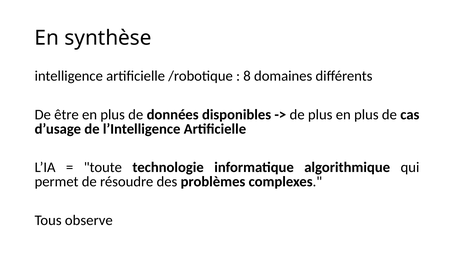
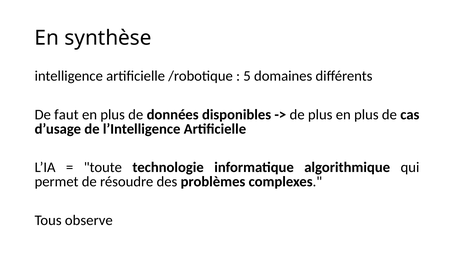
8: 8 -> 5 (247, 76)
être: être -> faut (66, 115)
